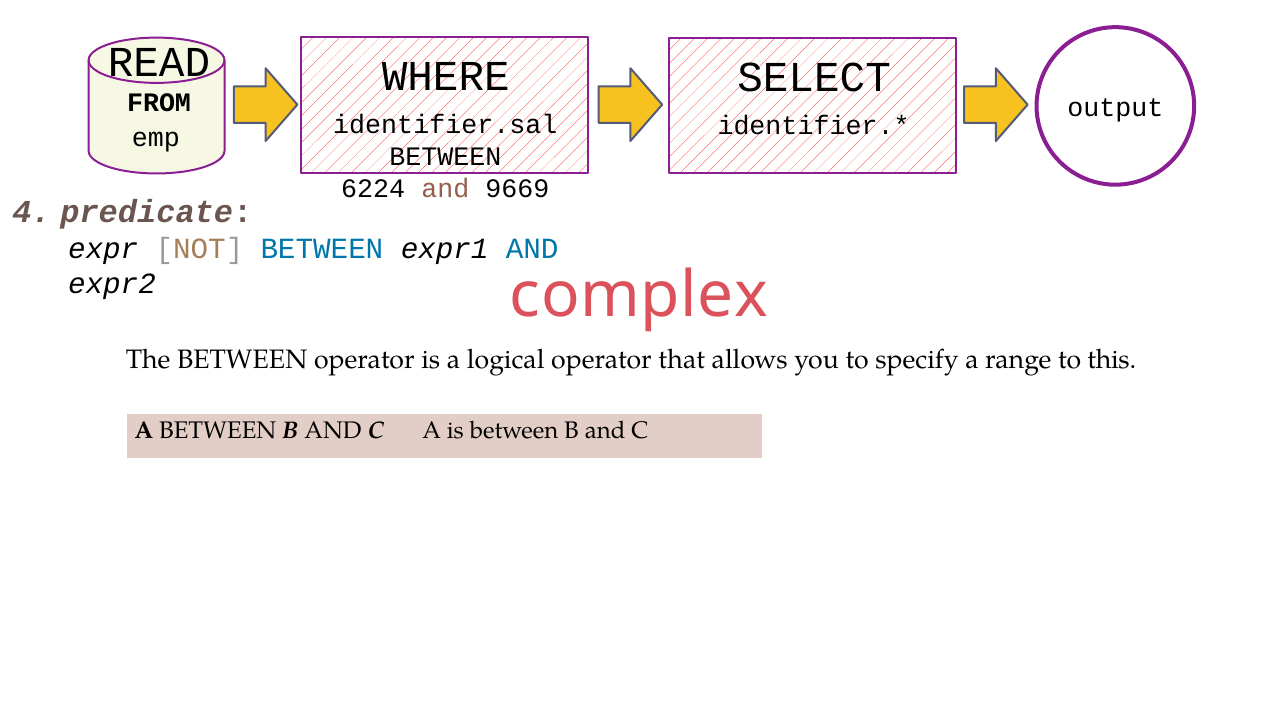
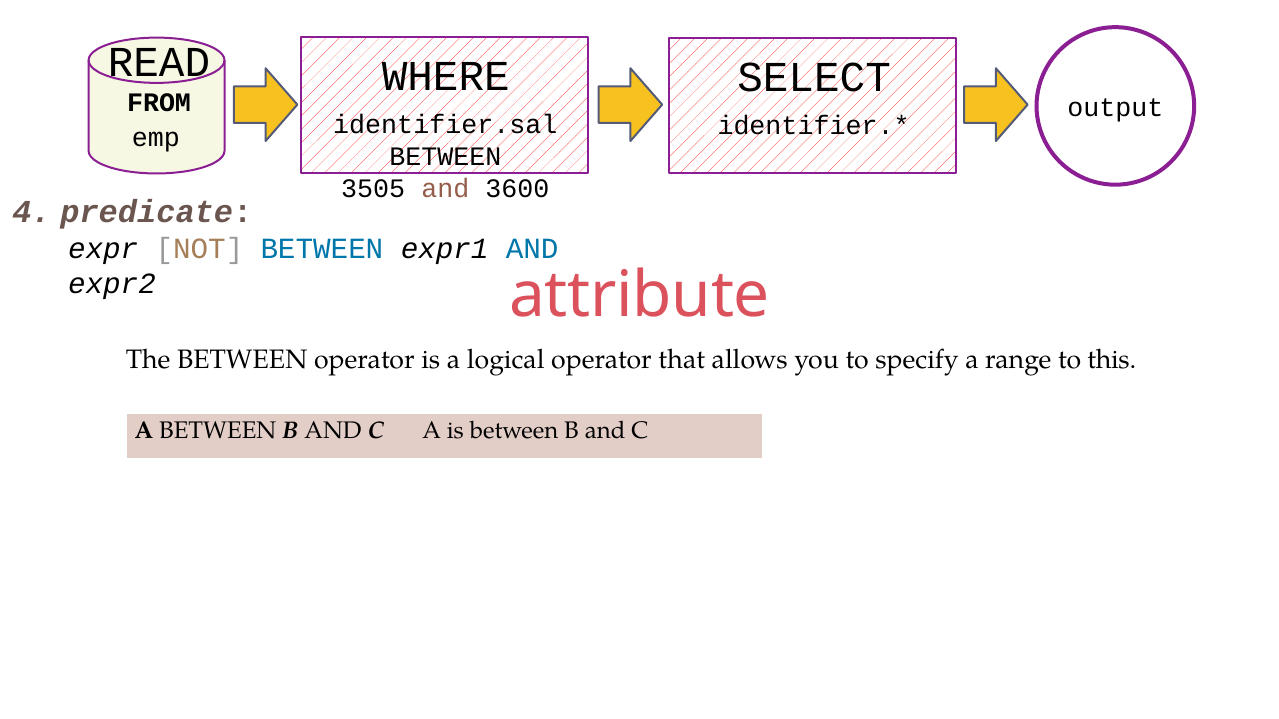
6224: 6224 -> 3505 (373, 189)
9669: 9669 -> 3600 (517, 189)
complex: complex -> attribute (640, 295)
